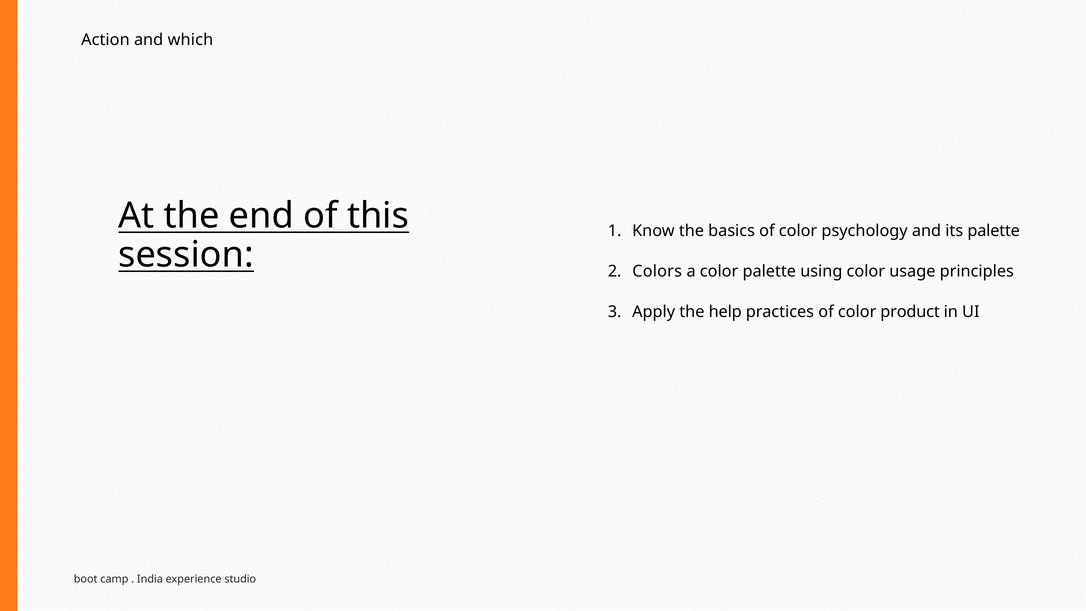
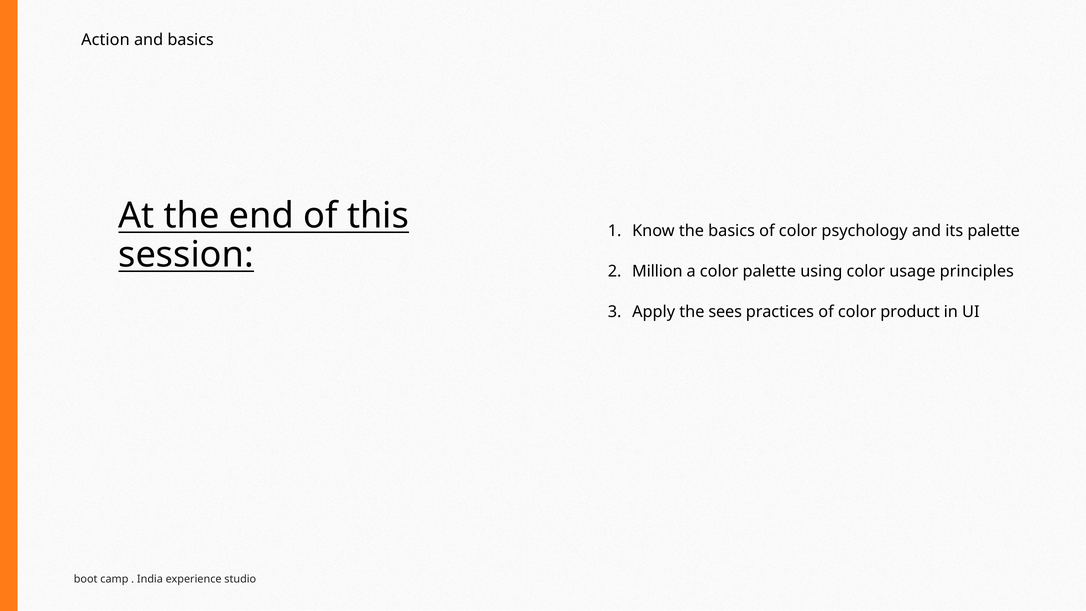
and which: which -> basics (191, 40)
Colors: Colors -> Million (657, 271)
help: help -> sees (725, 312)
